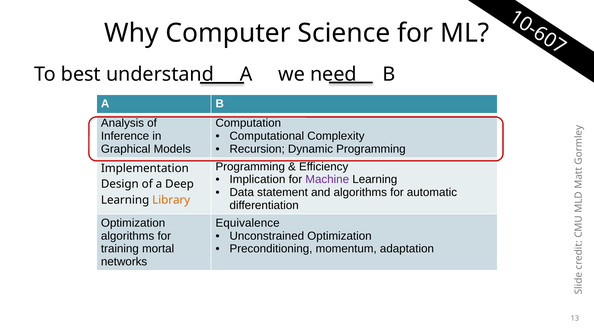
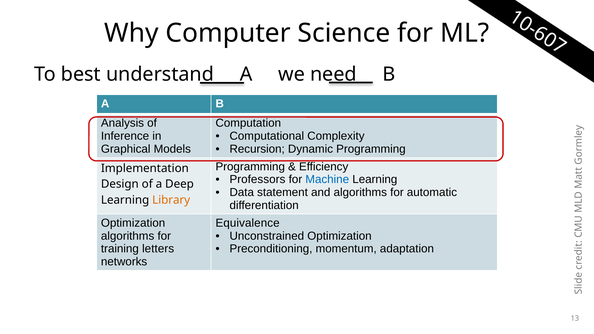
Implication: Implication -> Professors (257, 180)
Machine colour: purple -> blue (327, 180)
mortal: mortal -> letters (158, 249)
